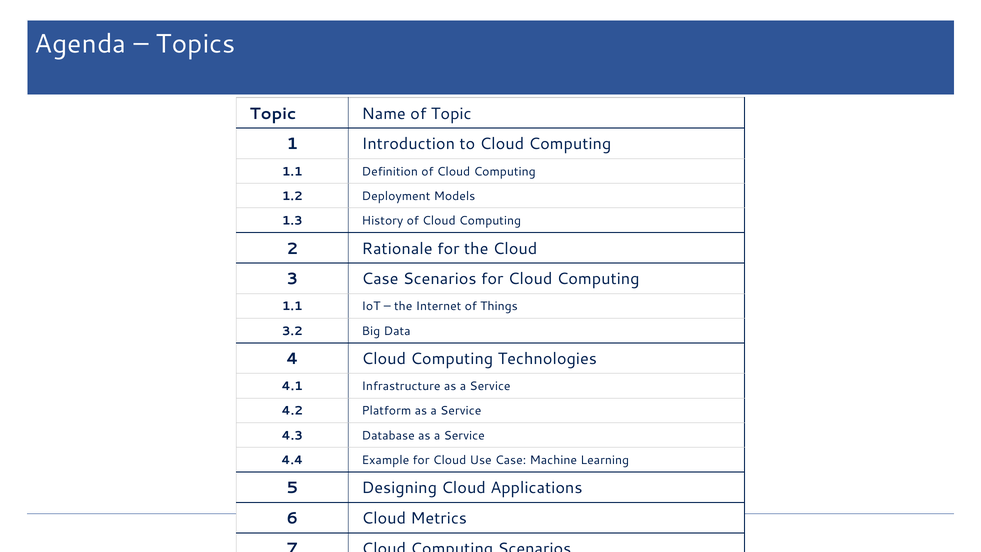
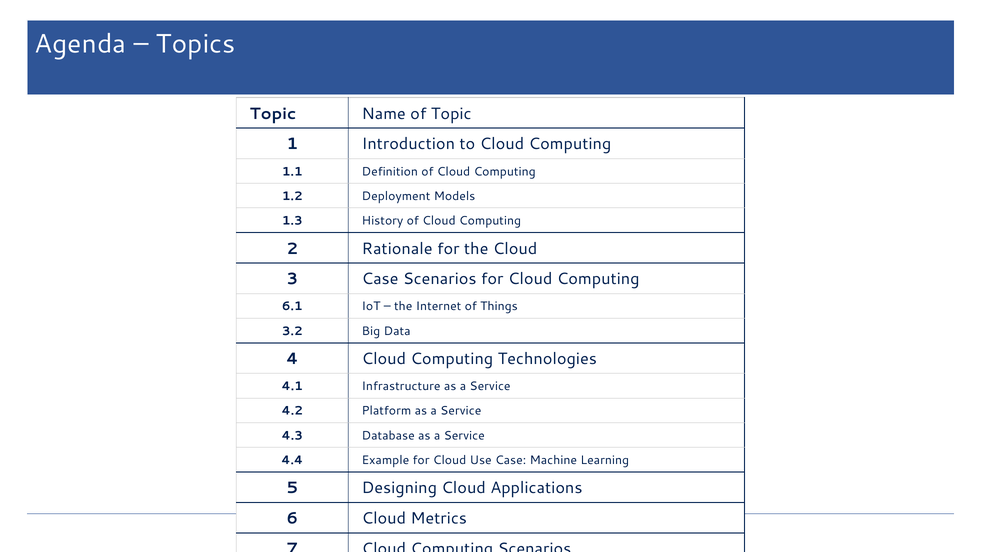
1.1: 1.1 -> 6.1 (292, 306)
